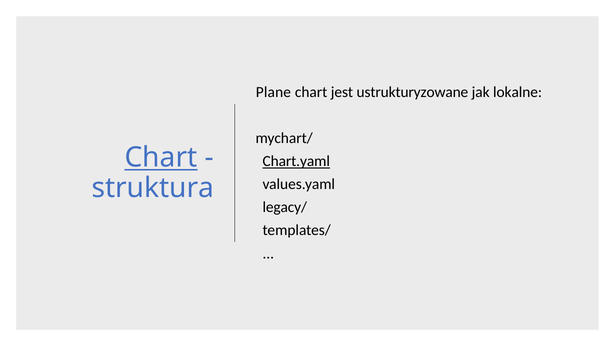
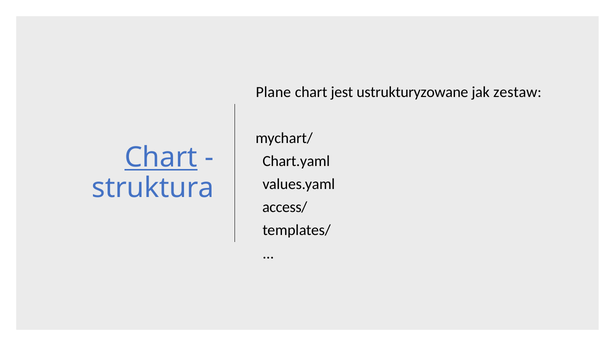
lokalne: lokalne -> zestaw (517, 92)
Chart.yaml underline: present -> none (296, 161)
legacy/: legacy/ -> access/ (285, 207)
